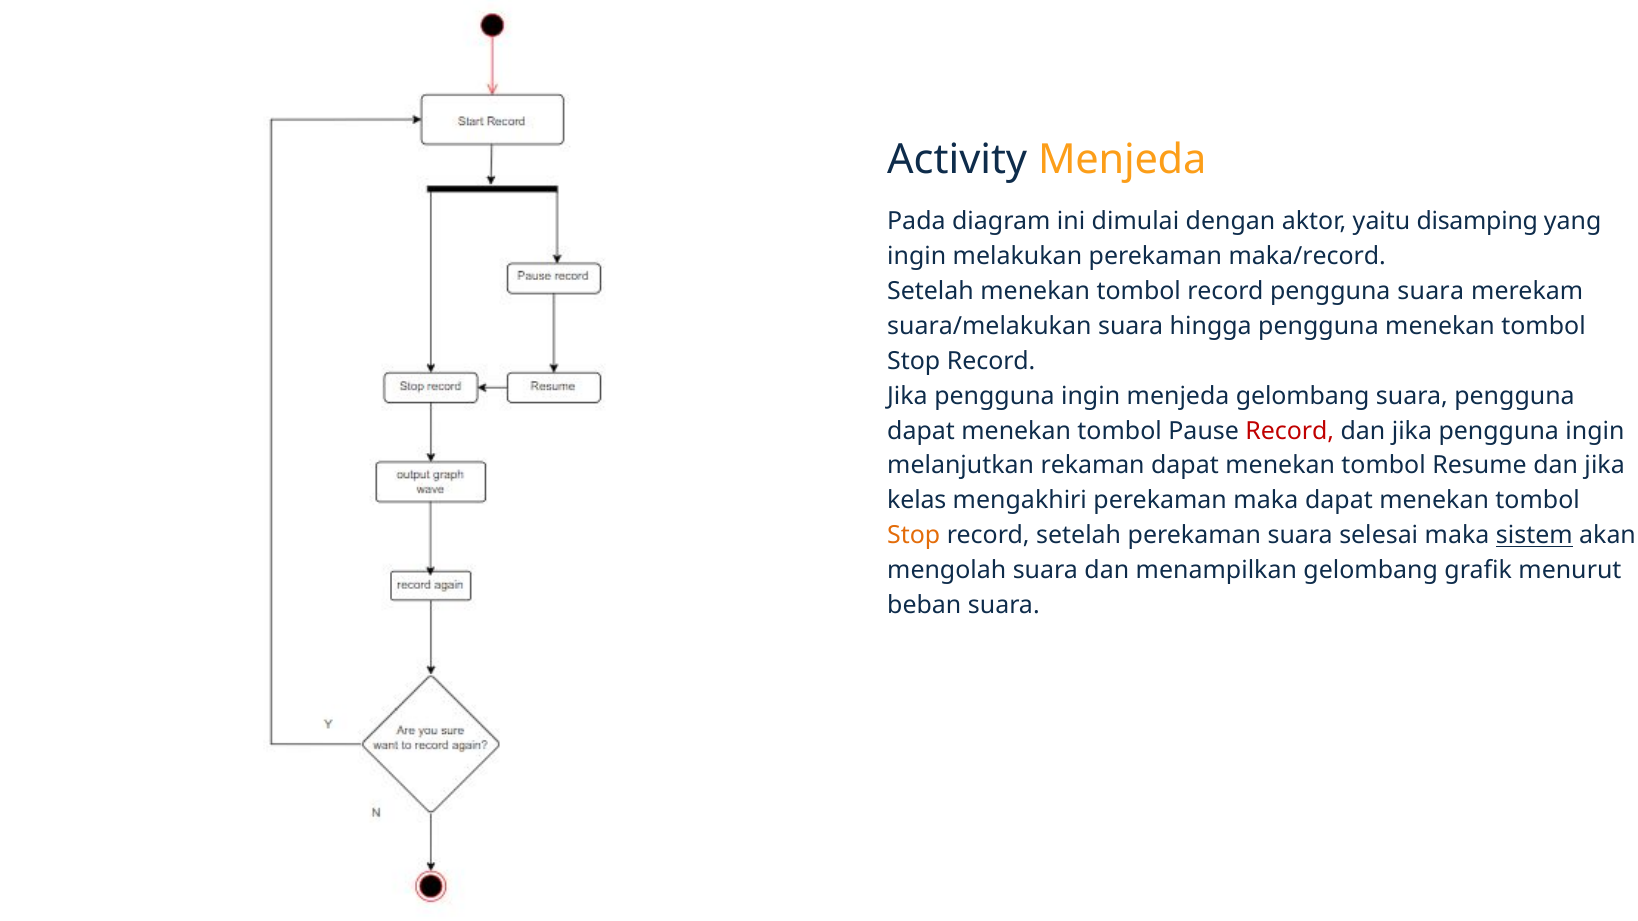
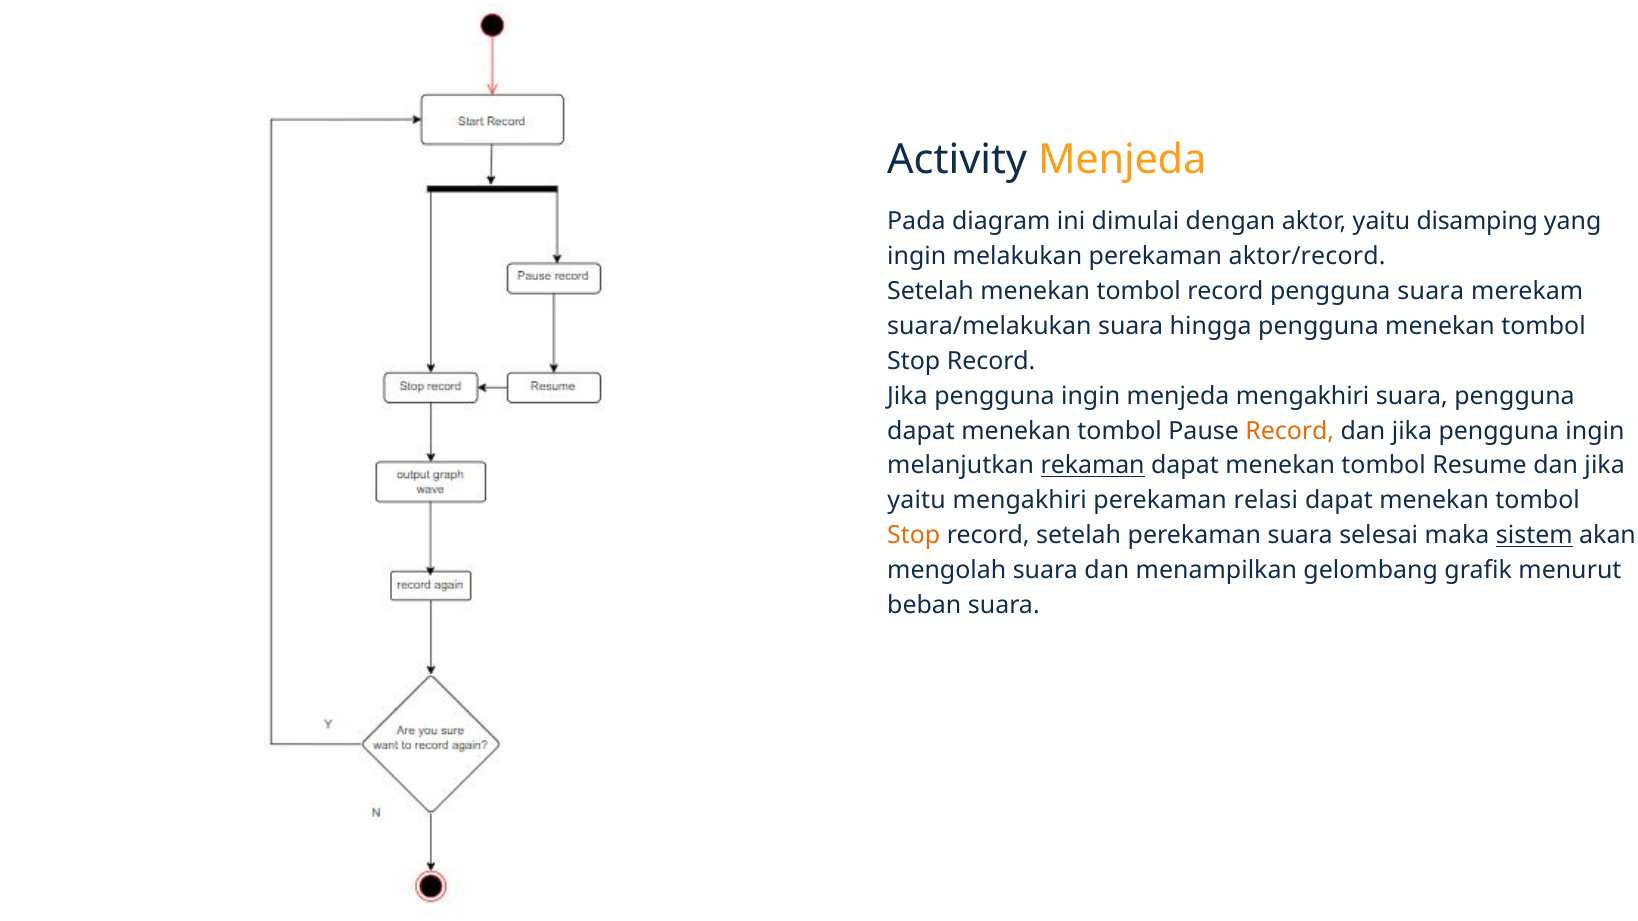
maka/record: maka/record -> aktor/record (1307, 256)
menjeda gelombang: gelombang -> mengakhiri (1303, 396)
Record colour: red -> orange (1290, 431)
rekaman underline: none -> present (1093, 466)
kelas: kelas -> yaitu (917, 501)
perekaman maka: maka -> relasi (1266, 501)
